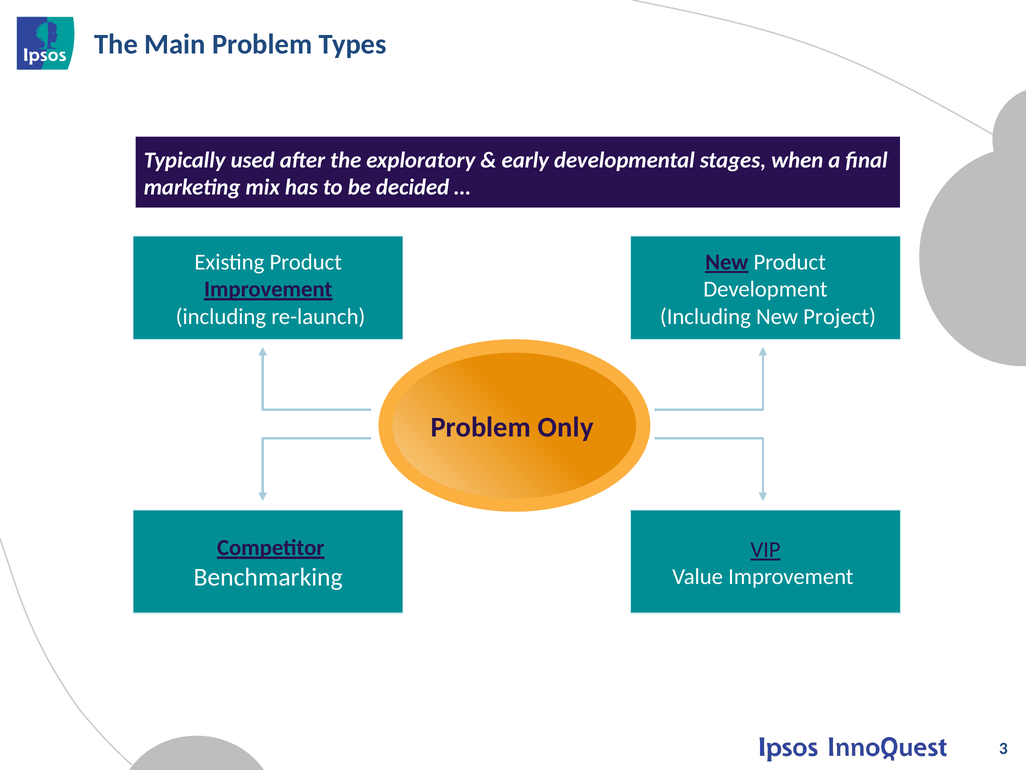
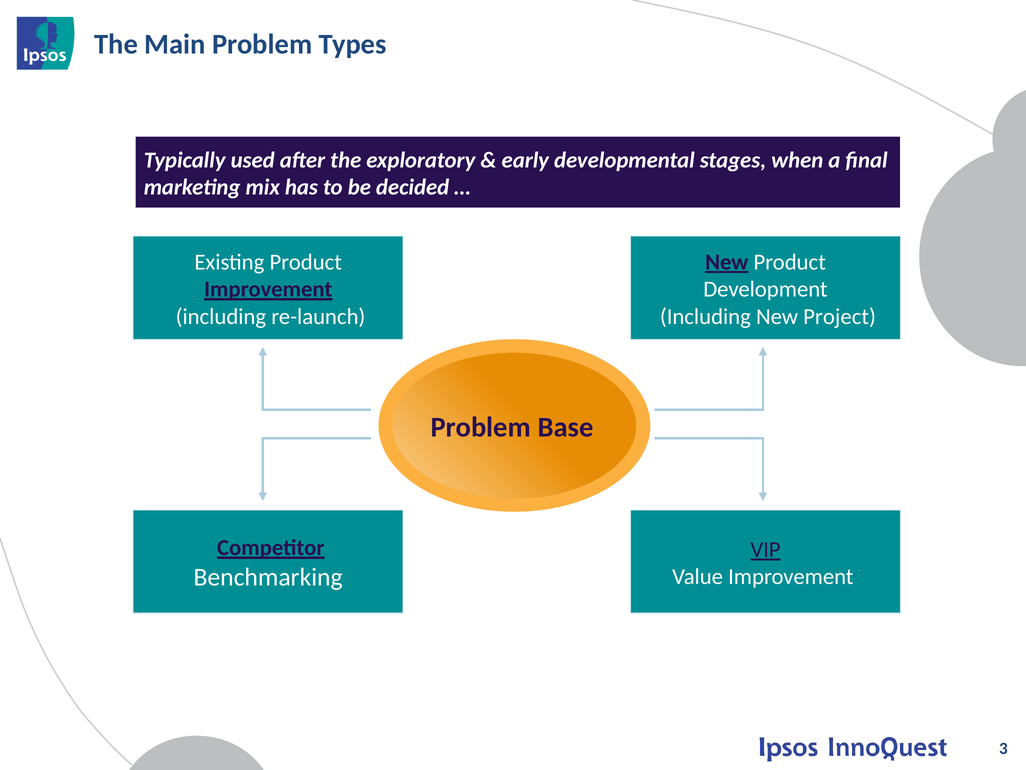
Only: Only -> Base (566, 427)
